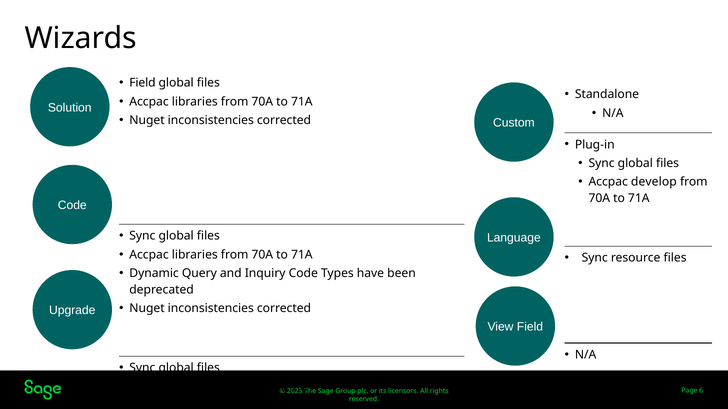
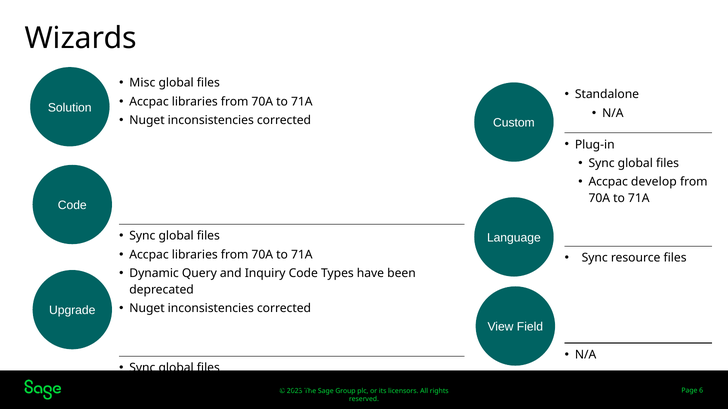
Field: Field -> Misc (142, 83)
